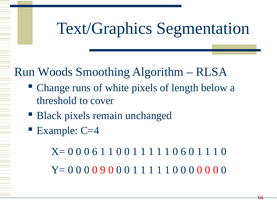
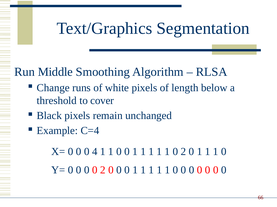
Woods: Woods -> Middle (55, 72)
0 0 6: 6 -> 4 (95, 152)
1 0 6: 6 -> 2 (183, 152)
0 0 9: 9 -> 2 (103, 171)
